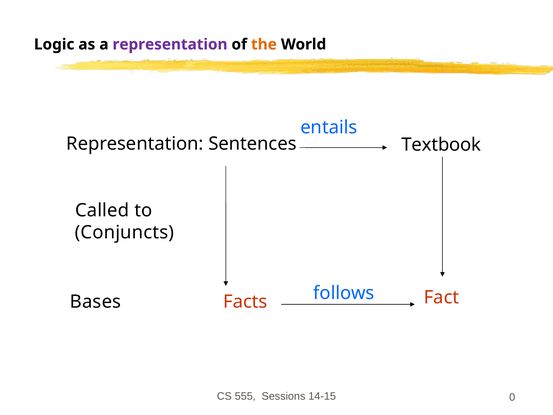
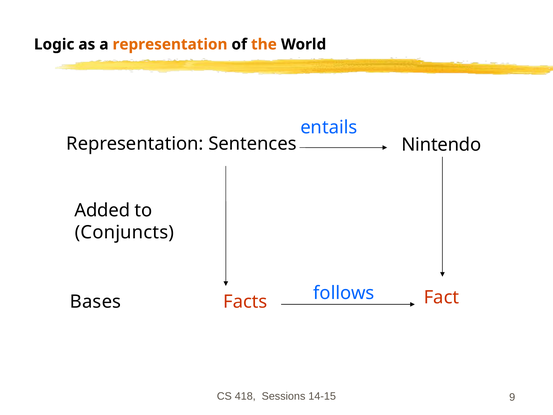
representation colour: purple -> orange (170, 44)
Textbook: Textbook -> Nintendo (441, 145)
Called: Called -> Added (102, 210)
555: 555 -> 418 (245, 396)
0: 0 -> 9 (512, 397)
